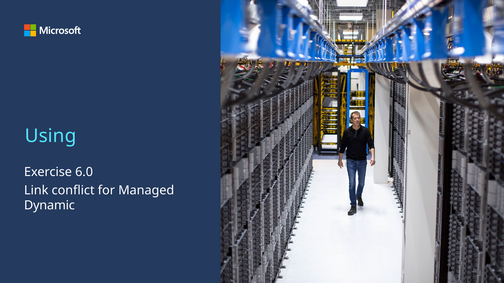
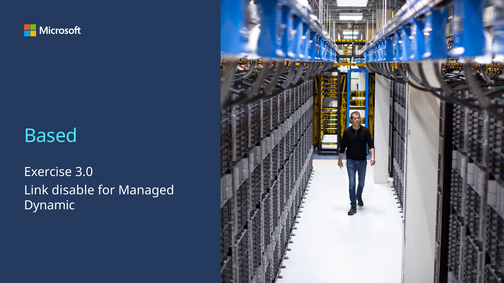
Using: Using -> Based (51, 136)
6.0: 6.0 -> 3.0 (84, 172)
conflict: conflict -> disable (73, 191)
